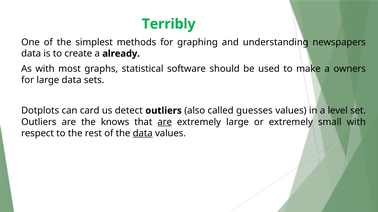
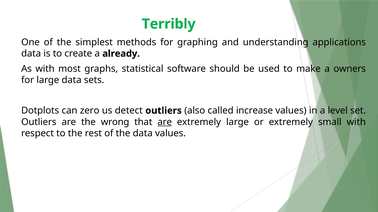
newspapers: newspapers -> applications (339, 42)
card: card -> zero (90, 111)
guesses: guesses -> increase (255, 111)
knows: knows -> wrong (115, 122)
data underline: present -> none (143, 134)
